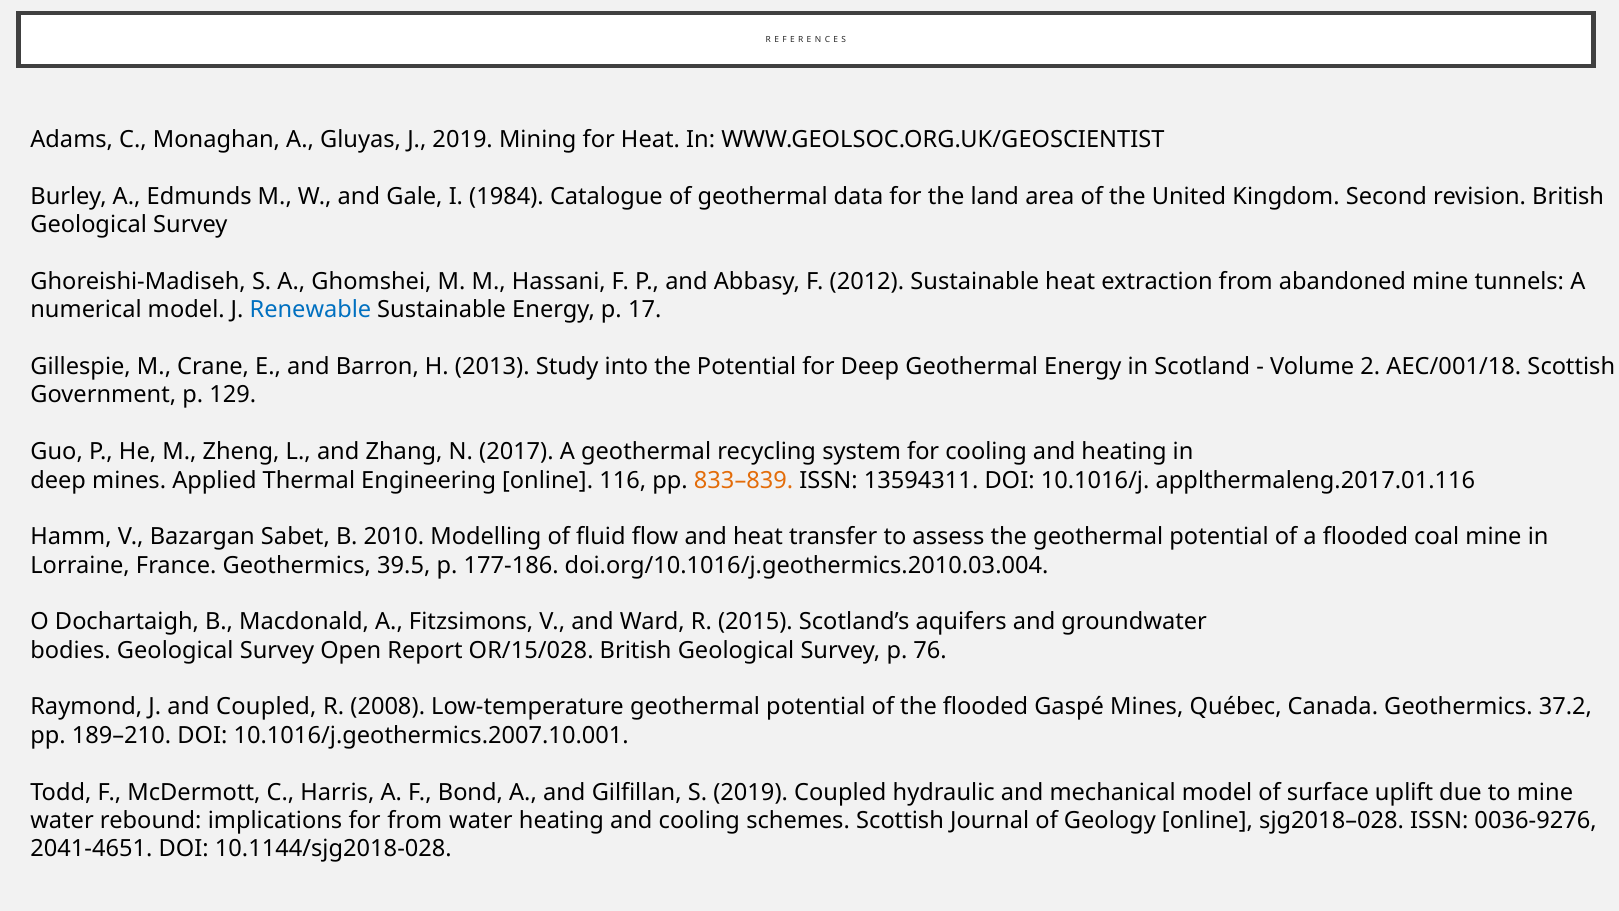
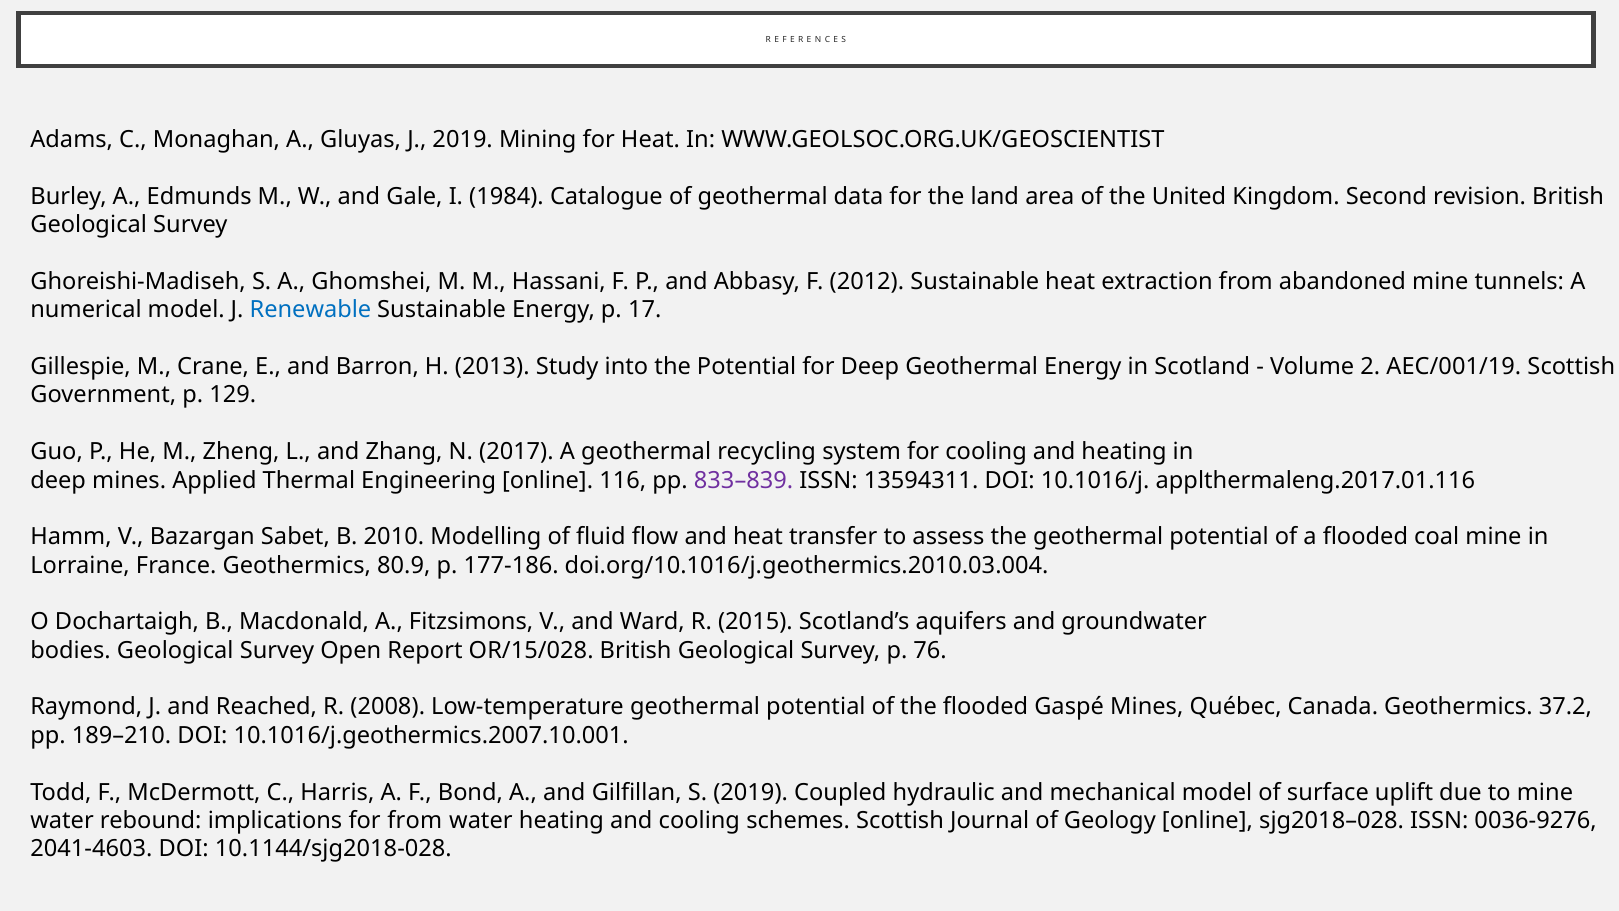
AEC/001/18: AEC/001/18 -> AEC/001/19 (1454, 367)
833–839 colour: orange -> purple (744, 480)
39.5: 39.5 -> 80.9 (404, 565)
and Coupled: Coupled -> Reached (267, 707)
2041-4651: 2041-4651 -> 2041-4603 (91, 849)
